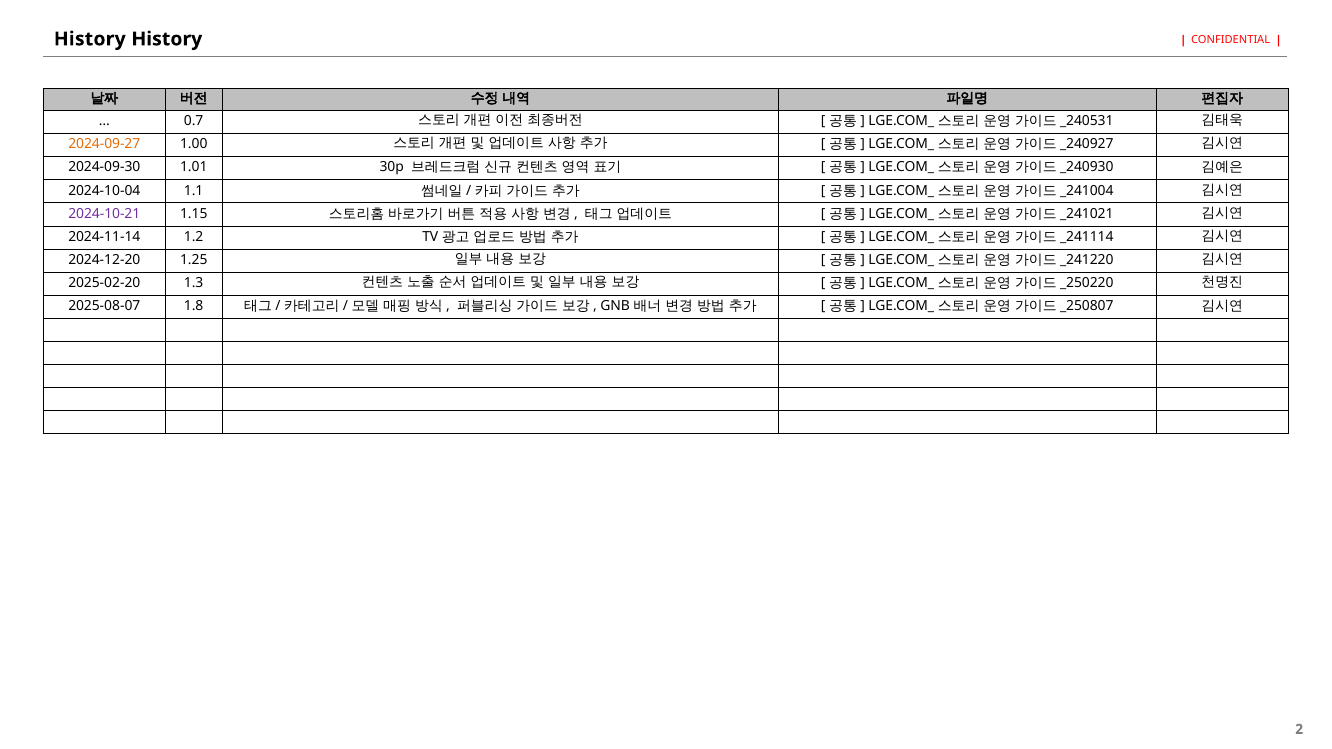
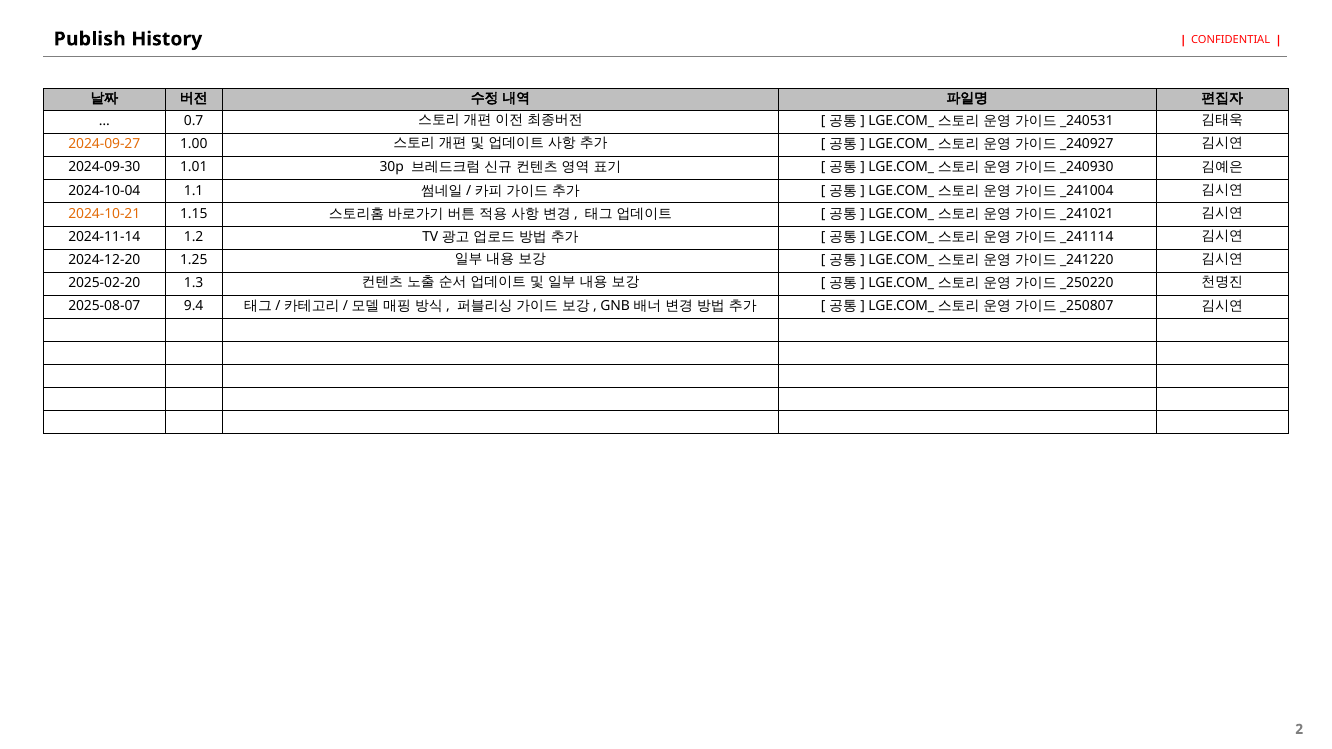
History: History -> Publish (90, 39)
2024-10-21 colour: purple -> orange (104, 214)
1.8: 1.8 -> 9.4 (194, 306)
